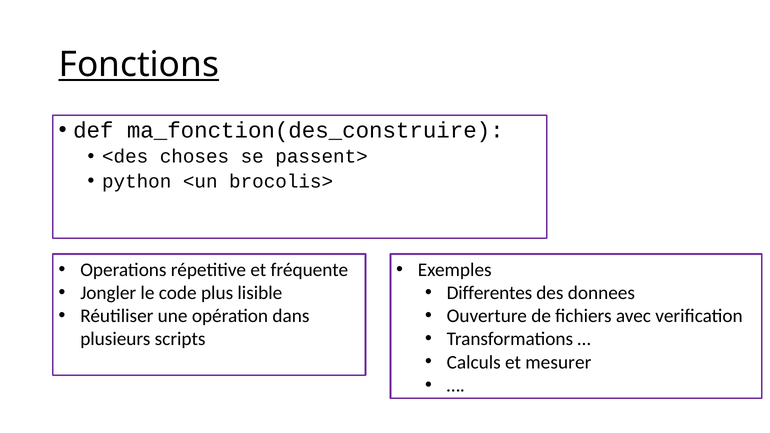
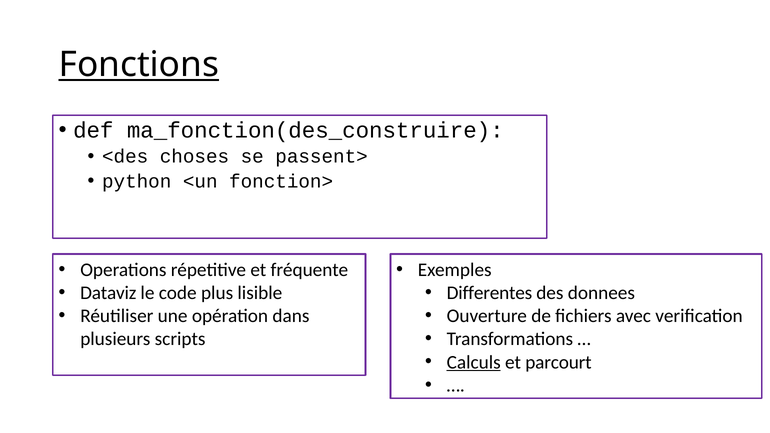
brocolis>: brocolis> -> fonction> (281, 181)
Jongler: Jongler -> Dataviz (108, 293)
Calculs underline: none -> present (474, 362)
mesurer: mesurer -> parcourt (558, 362)
